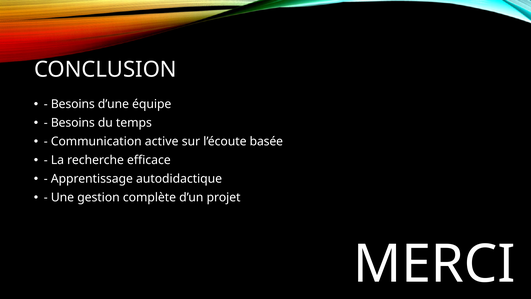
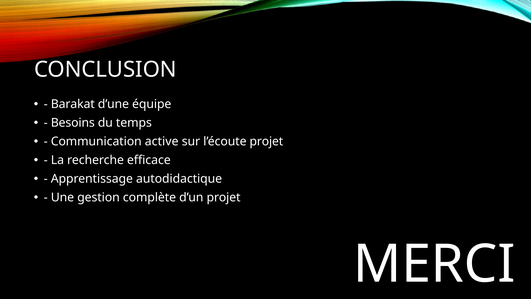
Besoins: Besoins -> Barakat (73, 104)
l’écoute basée: basée -> projet (266, 141)
